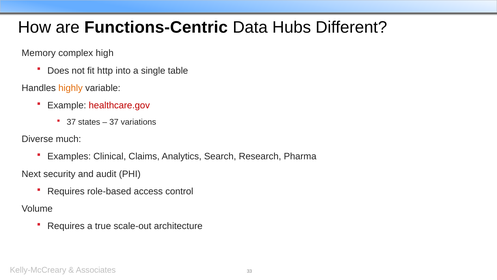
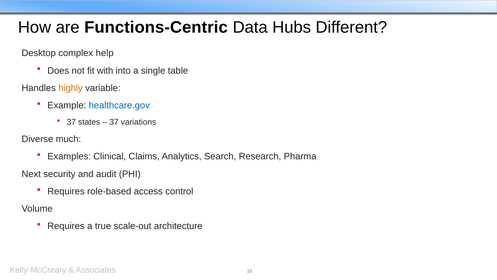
Memory: Memory -> Desktop (39, 53)
high: high -> help (105, 53)
http: http -> with (105, 70)
healthcare.gov colour: red -> blue (119, 105)
